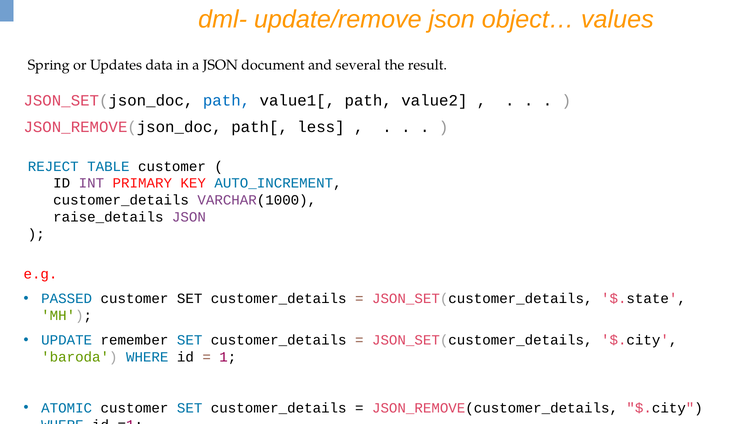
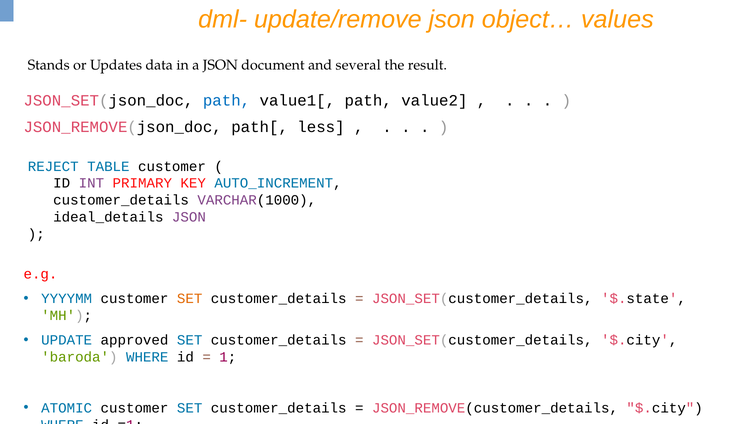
Spring: Spring -> Stands (49, 65)
raise_details: raise_details -> ideal_details (108, 217)
PASSED: PASSED -> YYYYMM (67, 299)
SET colour: black -> orange (190, 299)
remember: remember -> approved (135, 340)
